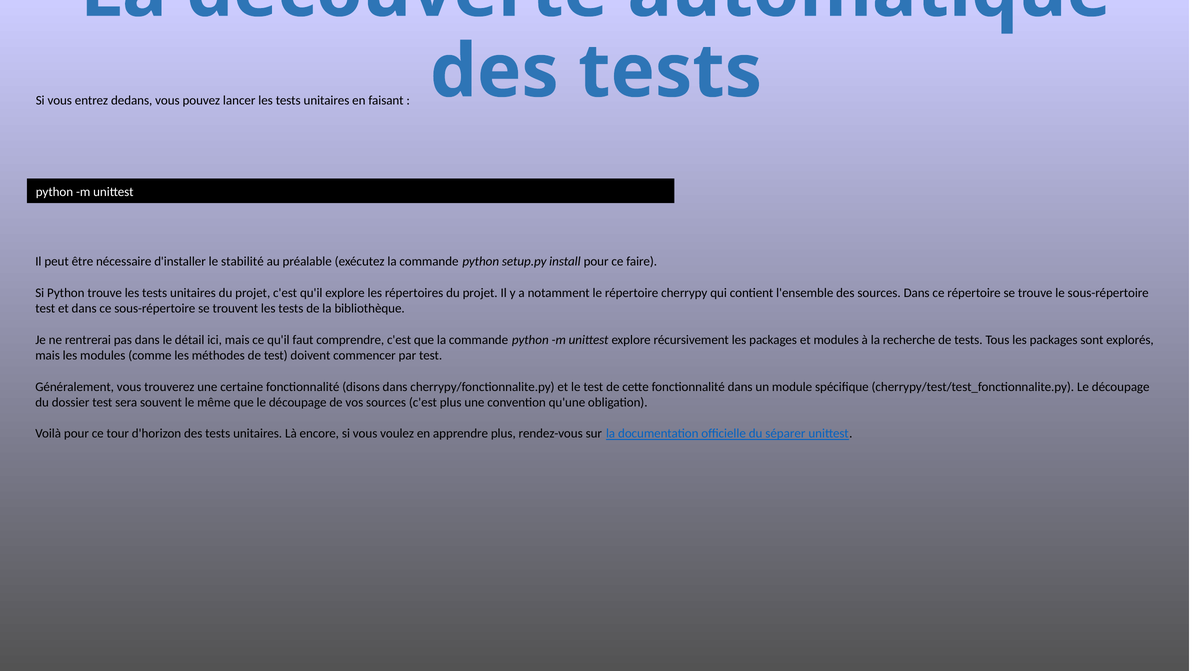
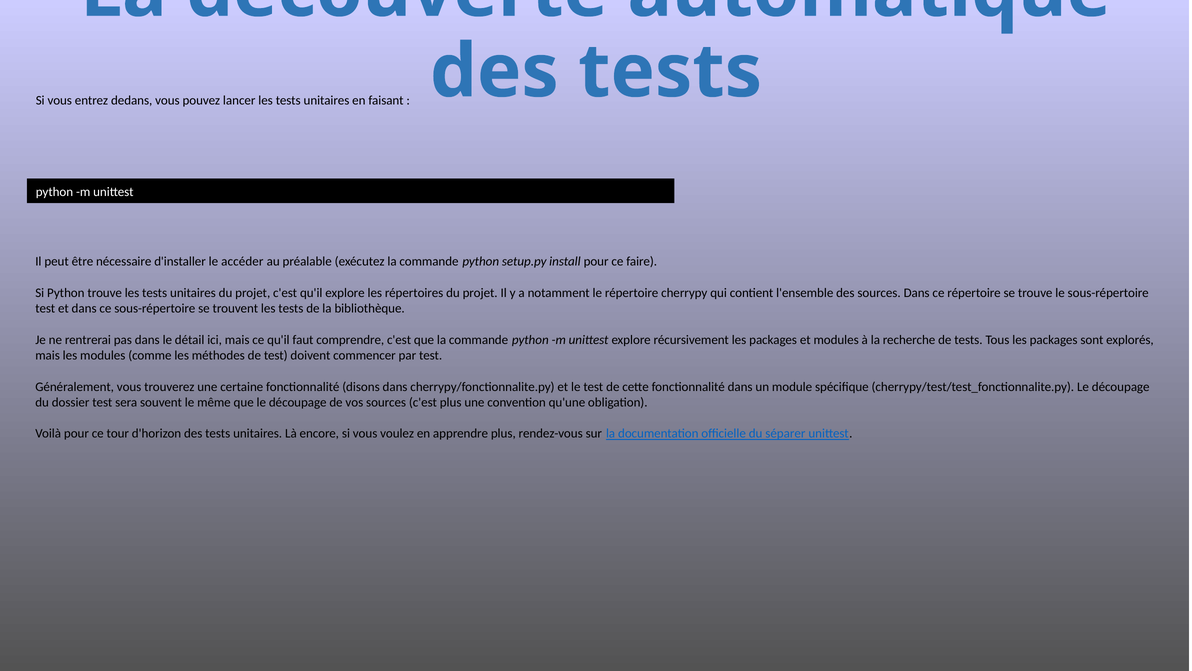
stabilité: stabilité -> accéder (242, 261)
